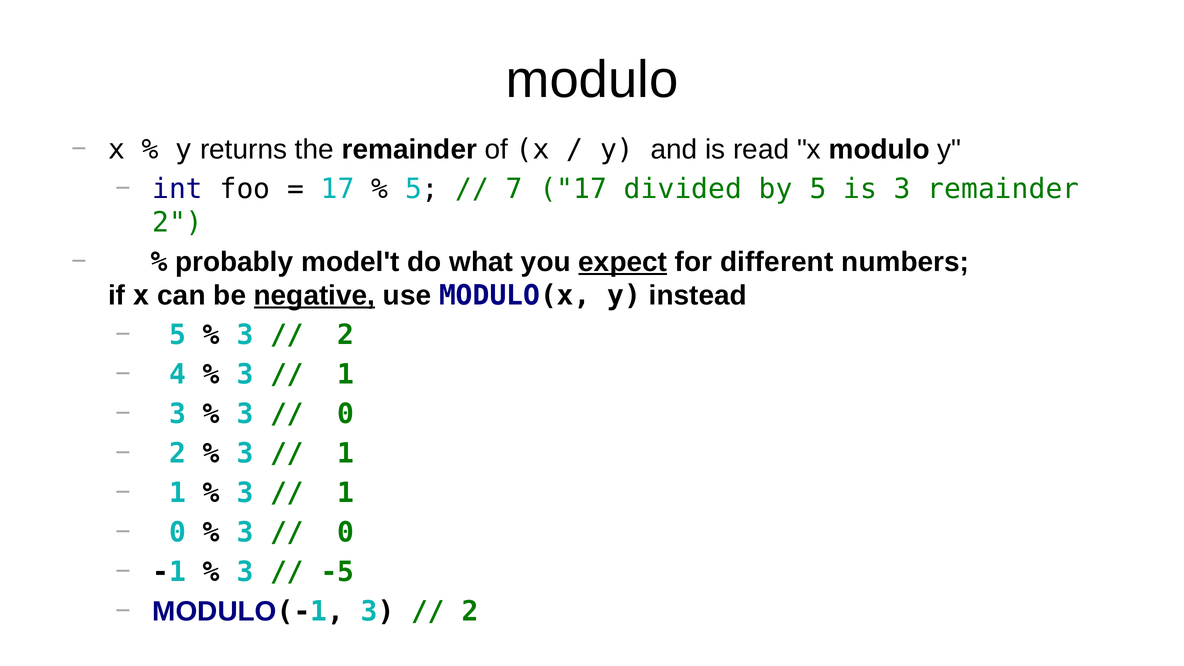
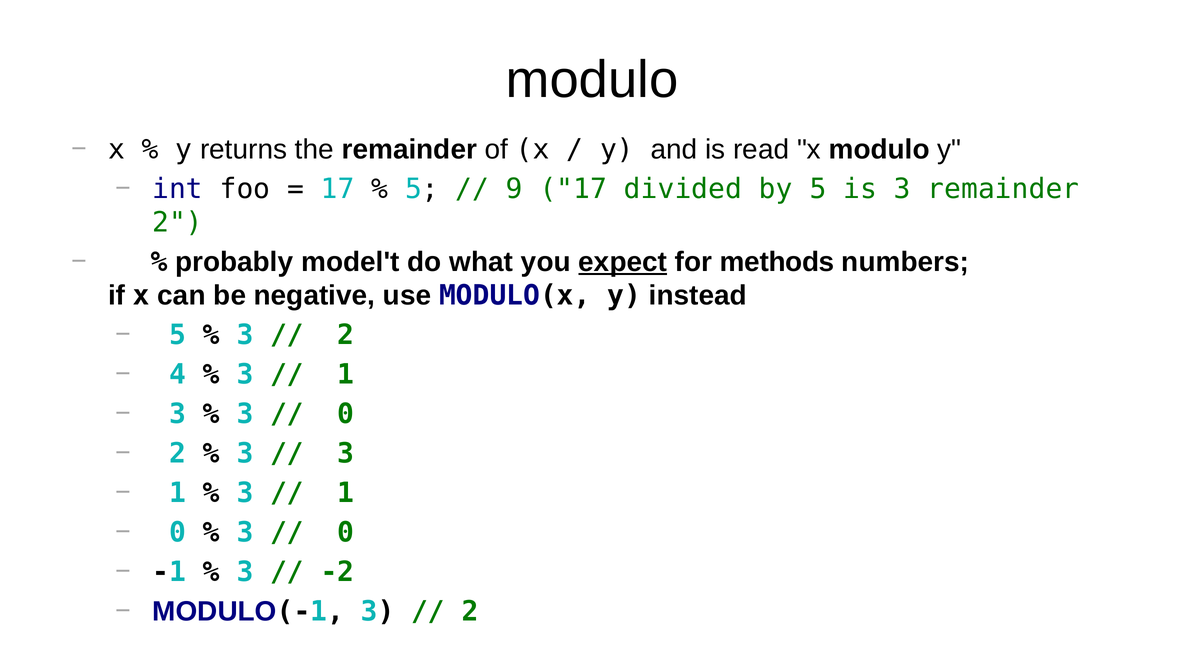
7: 7 -> 9 (514, 189)
different: different -> methods (777, 262)
negative underline: present -> none (314, 295)
1: 1 -> 3 (346, 453)
-5: -5 -> -2 (337, 572)
